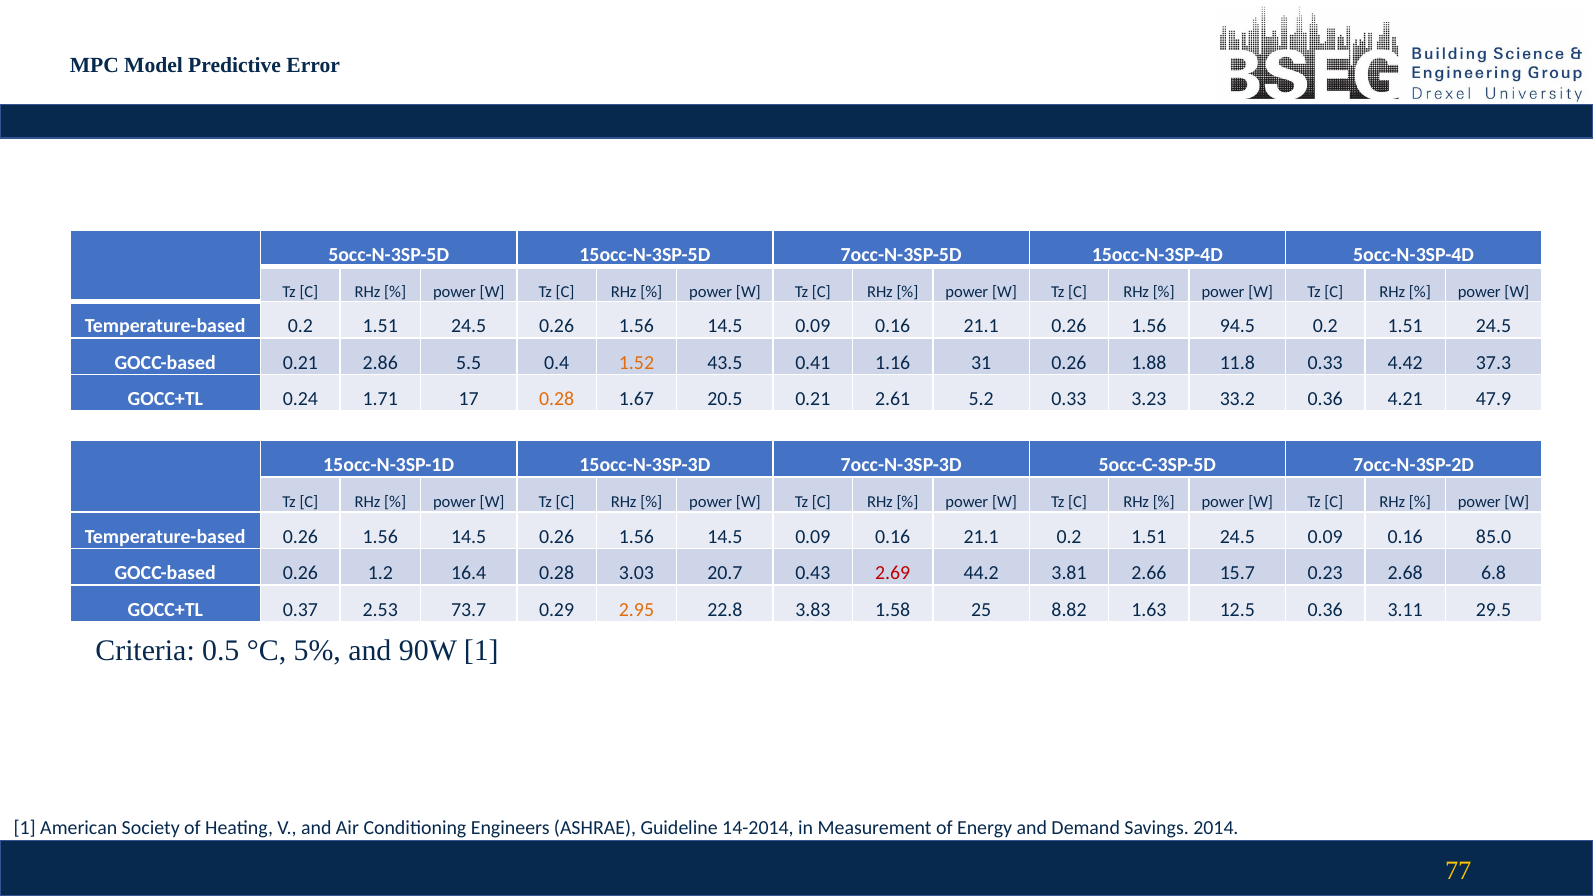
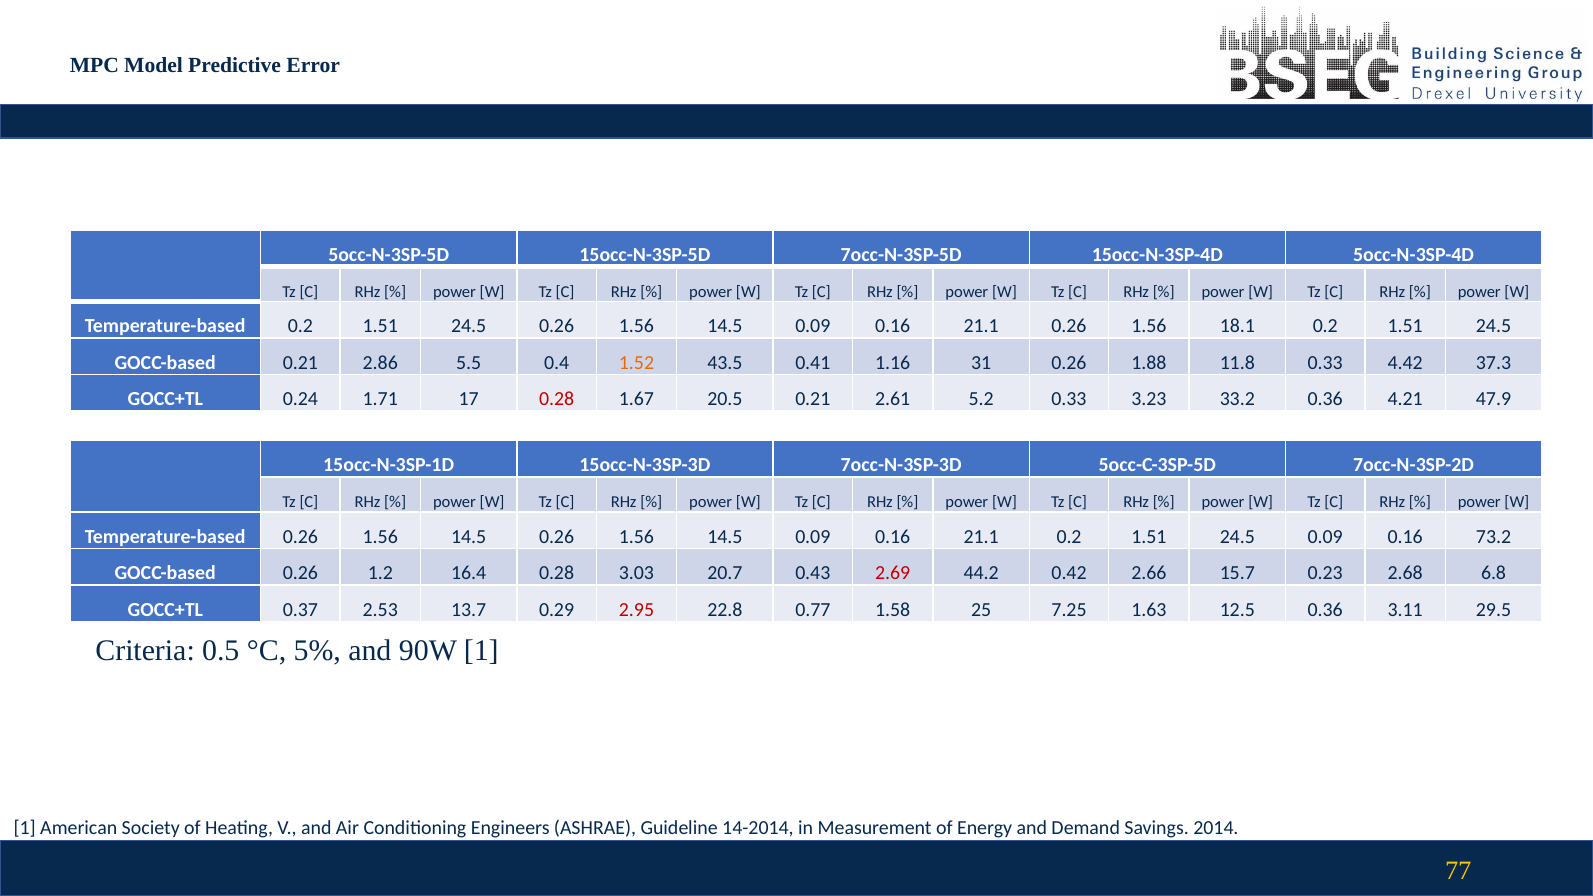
94.5: 94.5 -> 18.1 (1237, 326)
0.28 colour: orange -> red (557, 399)
85.0: 85.0 -> 73.2 (1494, 537)
3.81: 3.81 -> 0.42 (1069, 573)
73.7: 73.7 -> 13.7 (469, 609)
2.95 colour: orange -> red (637, 609)
3.83: 3.83 -> 0.77 (813, 609)
8.82: 8.82 -> 7.25 (1069, 609)
